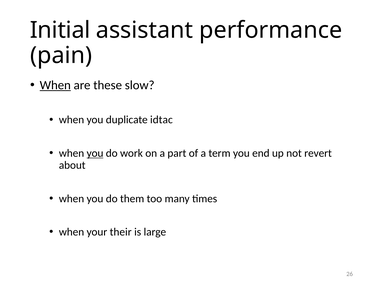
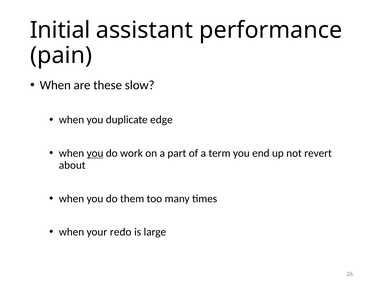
When underline: present -> none (55, 85)
idtac: idtac -> edge (161, 120)
their: their -> redo (121, 232)
